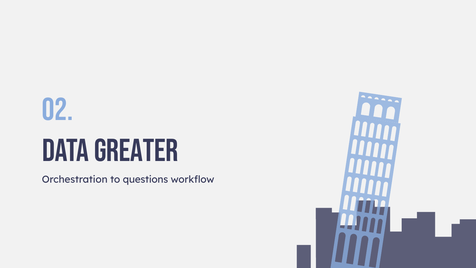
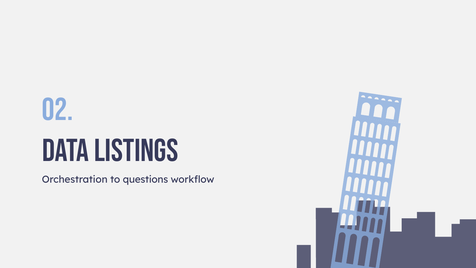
greater: greater -> listings (136, 151)
